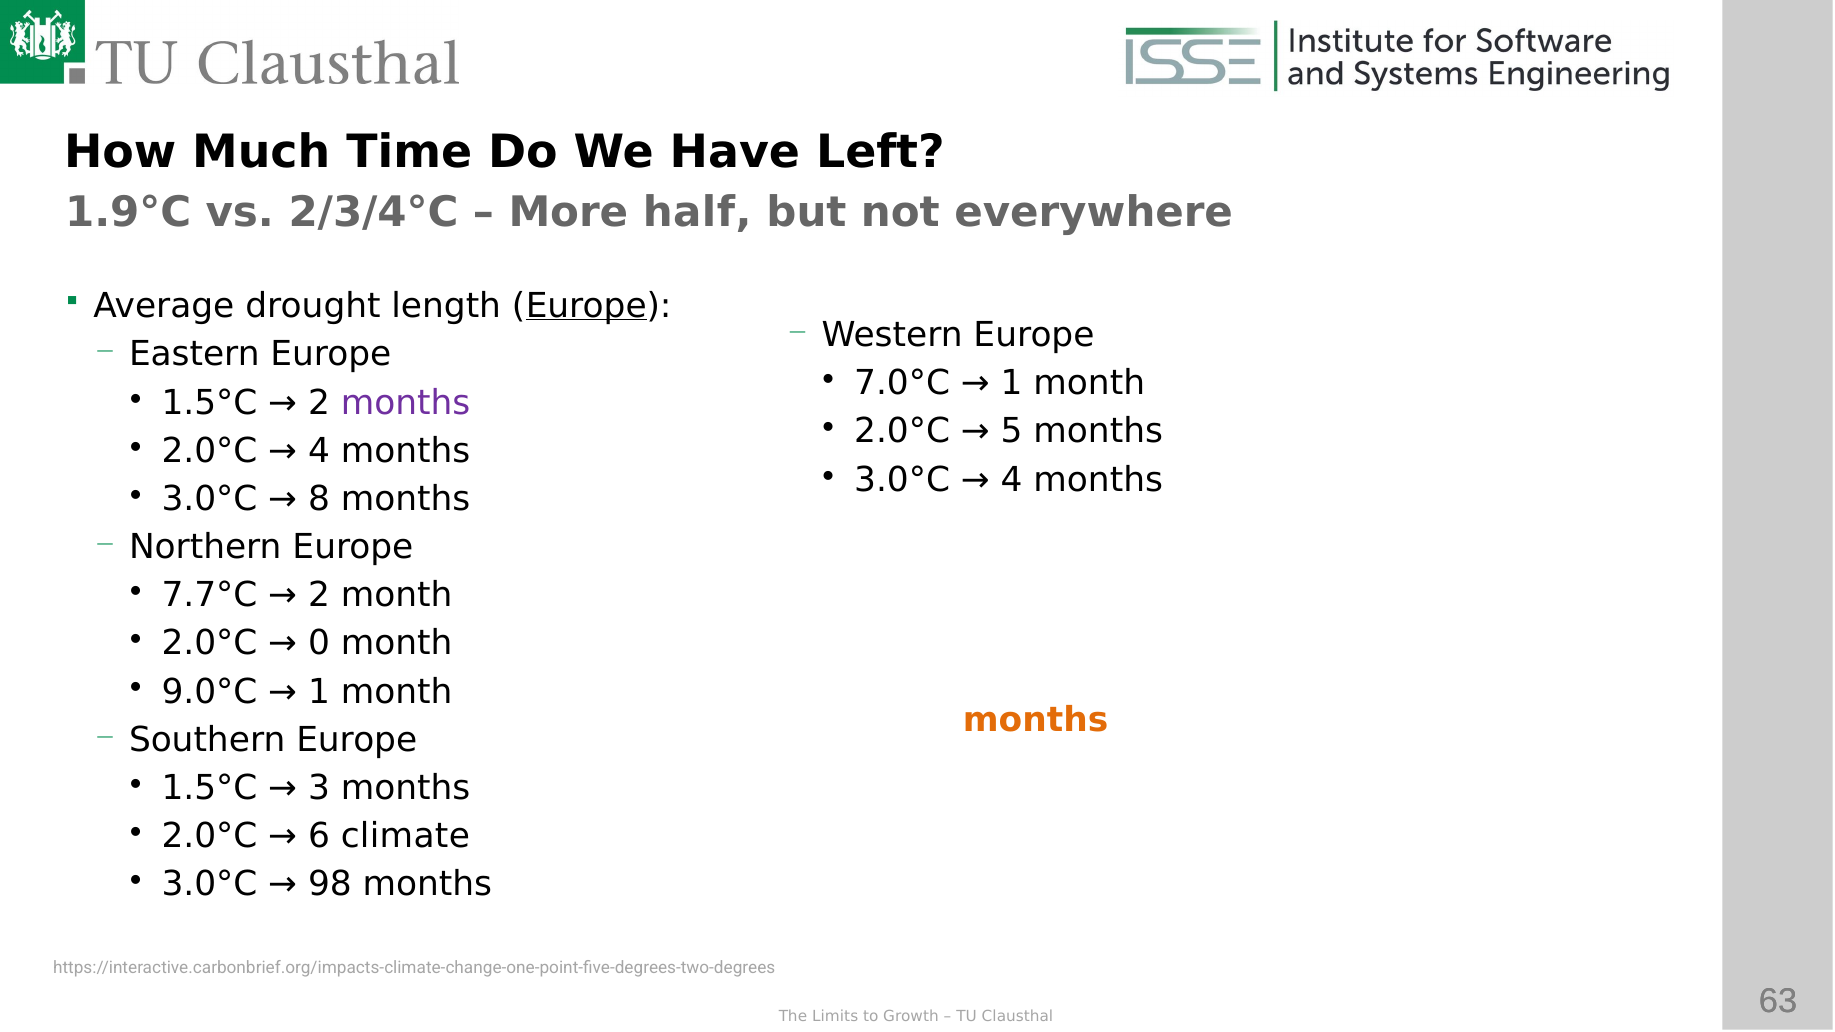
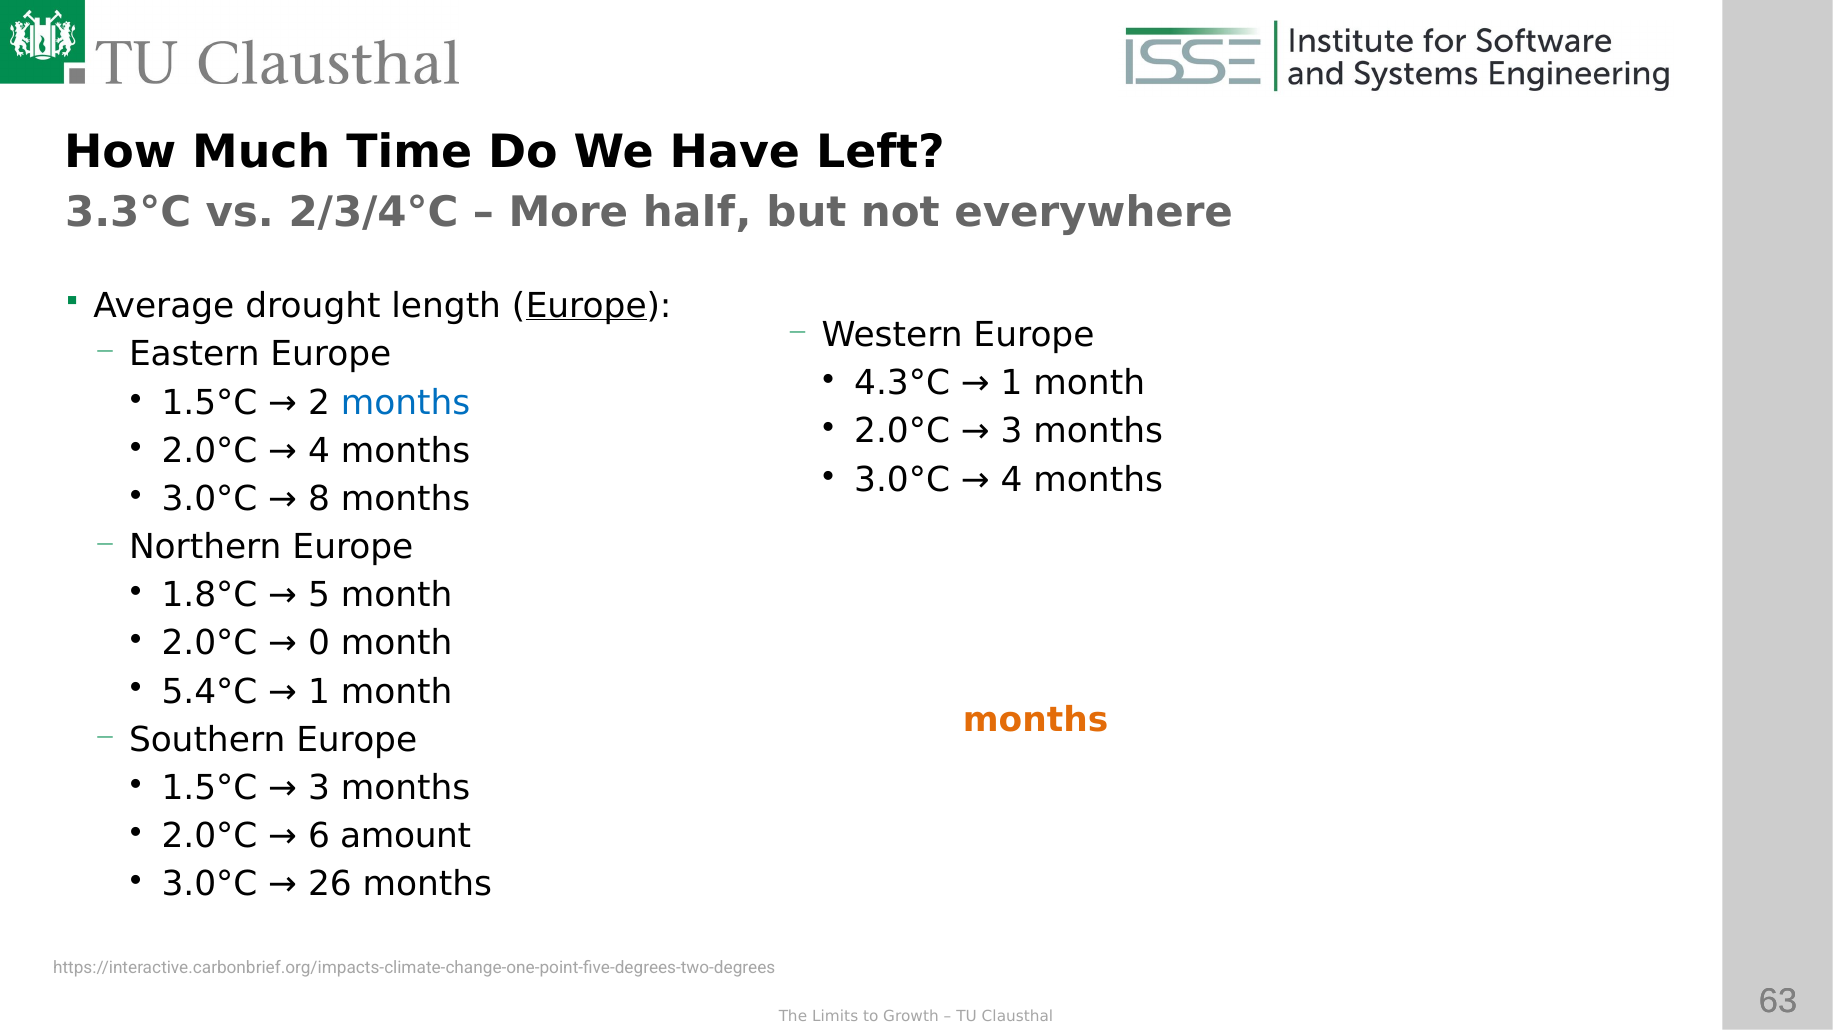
1.9°C: 1.9°C -> 3.3°C (128, 212)
7.0°C: 7.0°C -> 4.3°C (902, 384)
months colour: purple -> blue (406, 403)
5: 5 -> 3 (1012, 432)
7.7°C: 7.7°C -> 1.8°C (209, 595)
2: 2 -> 5 (319, 595)
9.0°C: 9.0°C -> 5.4°C (209, 692)
climate: climate -> amount (406, 836)
98: 98 -> 26 (330, 884)
